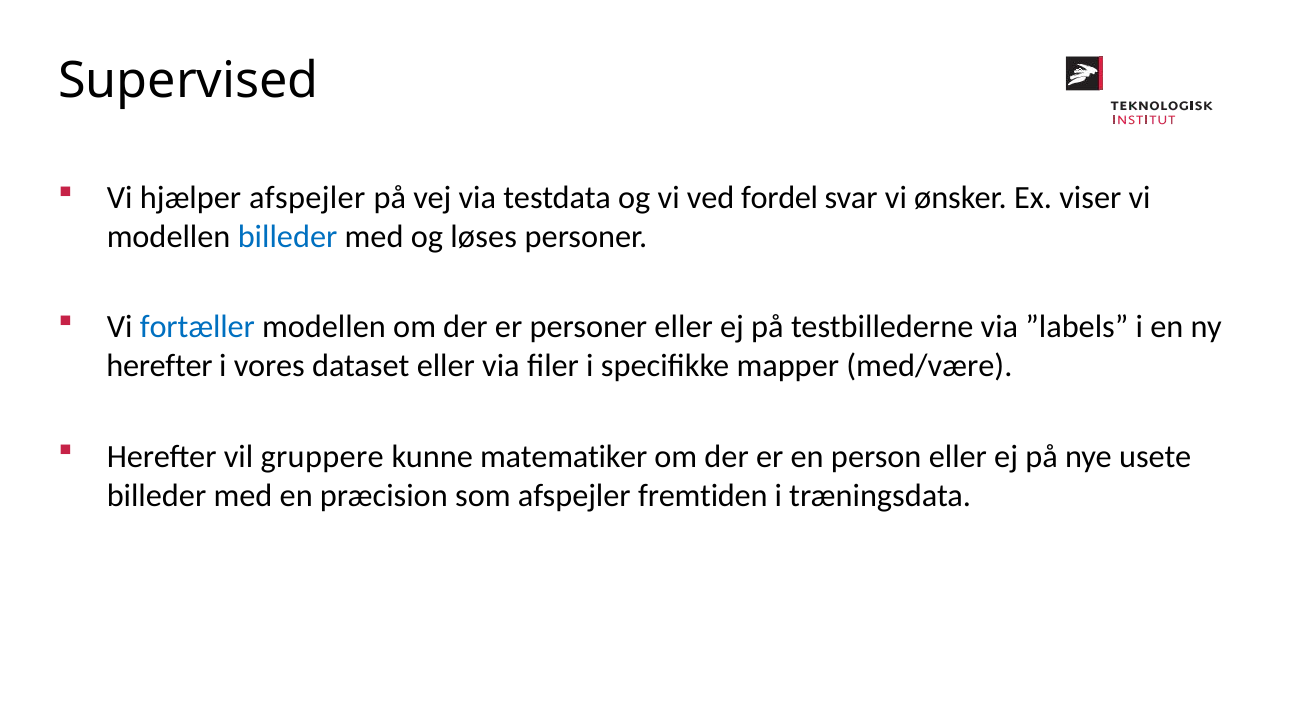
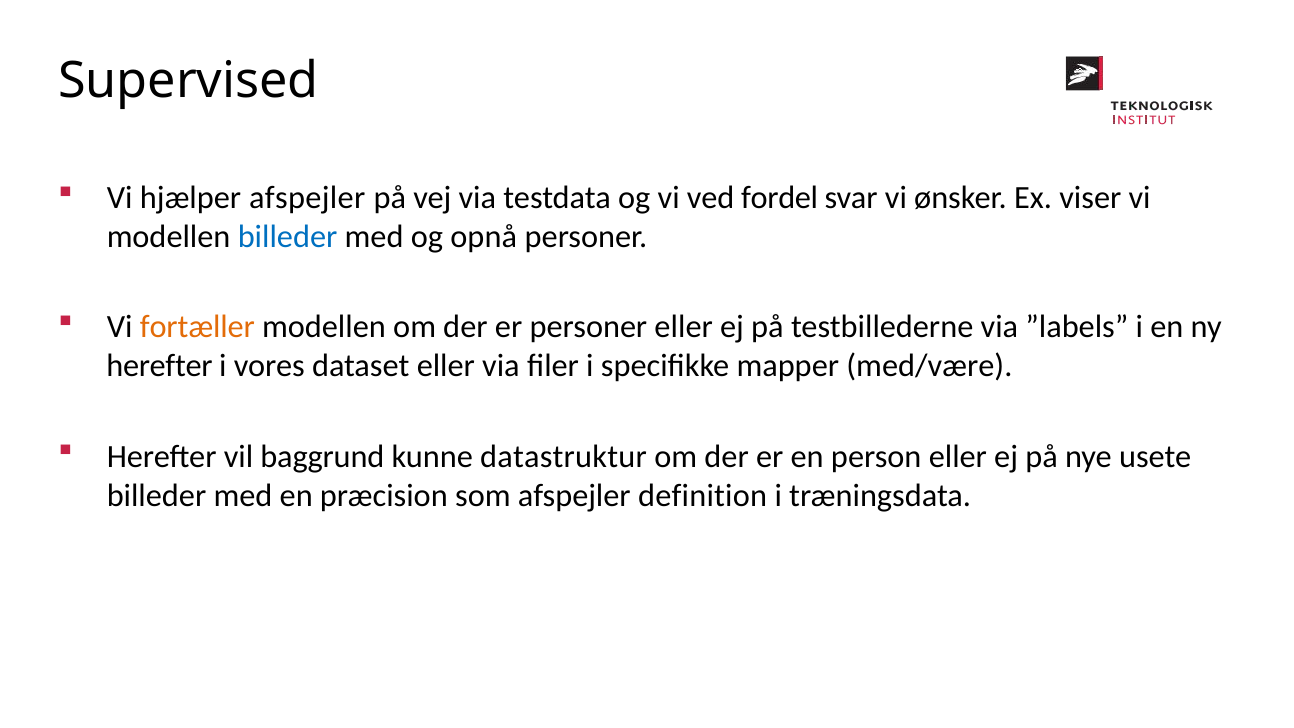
løses: løses -> opnå (484, 237)
fortæller colour: blue -> orange (197, 327)
gruppere: gruppere -> baggrund (322, 456)
matematiker: matematiker -> datastruktur (563, 456)
fremtiden: fremtiden -> definition (703, 495)
